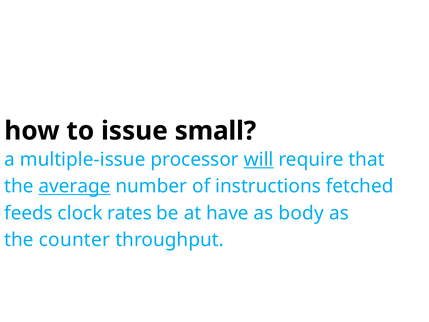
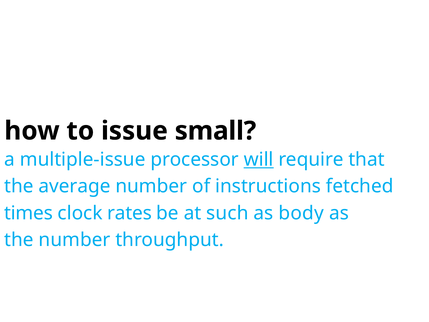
average underline: present -> none (75, 186)
feeds: feeds -> times (29, 213)
have: have -> such (227, 213)
the counter: counter -> number (75, 240)
